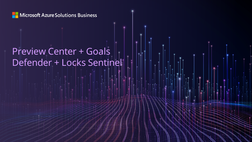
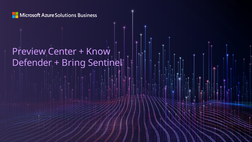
Goals: Goals -> Know (98, 52)
Locks: Locks -> Bring (74, 63)
